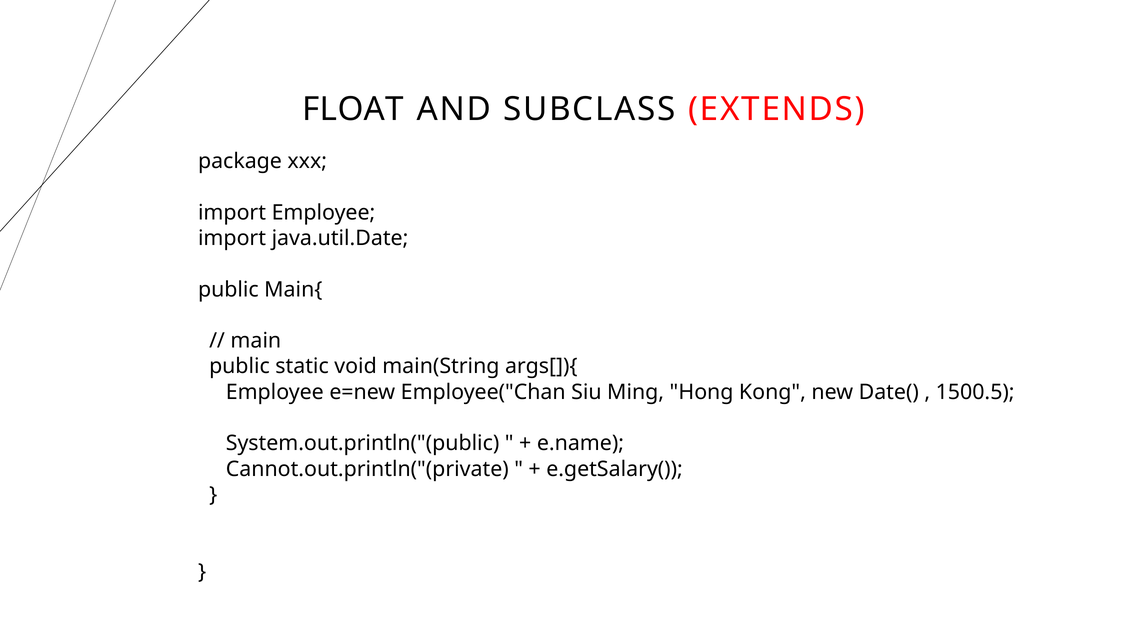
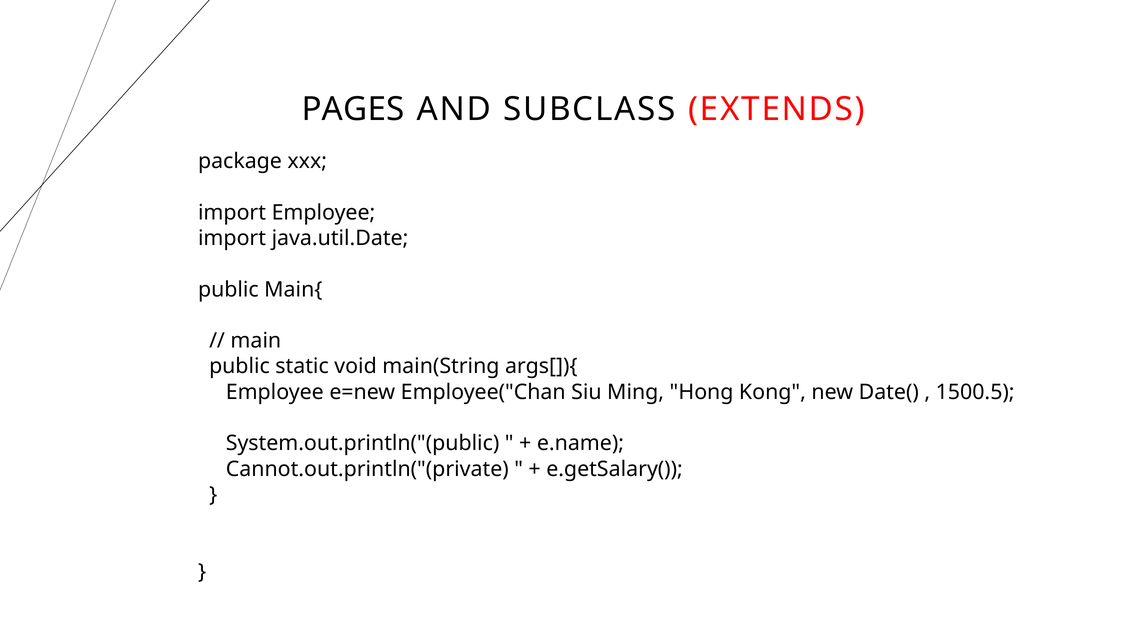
FLOAT: FLOAT -> PAGES (353, 109)
